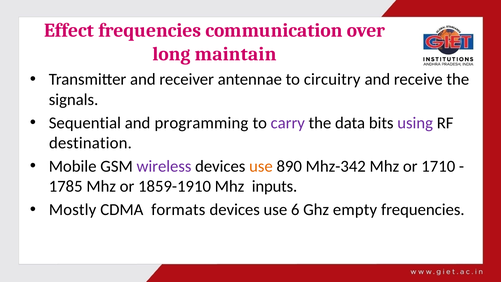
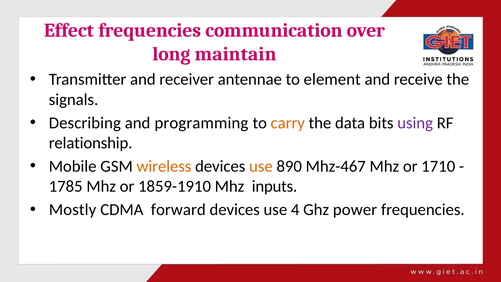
circuitry: circuitry -> element (332, 79)
Sequential: Sequential -> Describing (85, 123)
carry colour: purple -> orange (288, 123)
destination: destination -> relationship (91, 143)
wireless colour: purple -> orange (164, 166)
Mhz-342: Mhz-342 -> Mhz-467 (336, 166)
formats: formats -> forward (178, 210)
6: 6 -> 4 (295, 210)
empty: empty -> power (355, 210)
